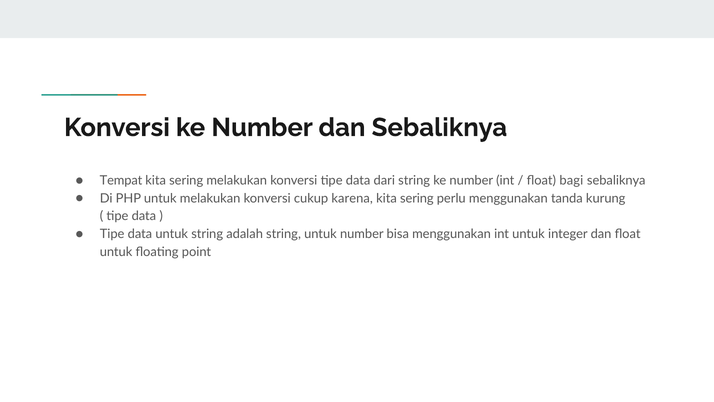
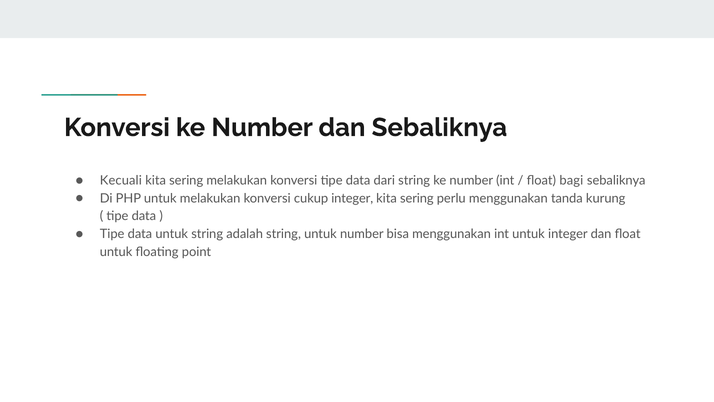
Tempat: Tempat -> Kecuali (121, 180)
cukup karena: karena -> integer (352, 198)
